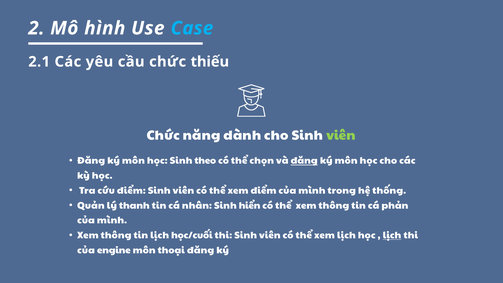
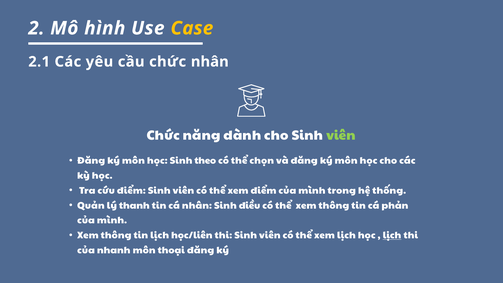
Case colour: light blue -> yellow (192, 28)
chức thiếu: thiếu -> nhân (210, 62)
đăng underline: present -> none (304, 161)
hiển: hiển -> điều (250, 206)
học/cuối: học/cuối -> học/liên (192, 235)
engine: engine -> nhanh (114, 250)
